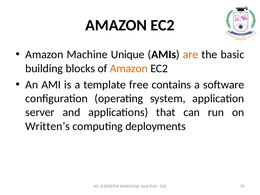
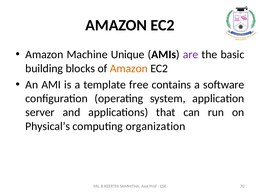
are colour: orange -> purple (191, 55)
Written’s: Written’s -> Physical’s (48, 126)
deployments: deployments -> organization (156, 126)
